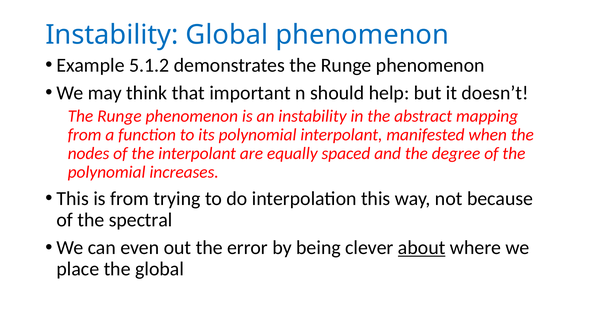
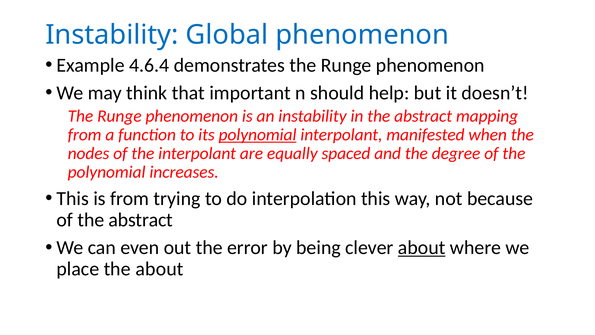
5.1.2: 5.1.2 -> 4.6.4 (149, 65)
polynomial underline: none -> present (258, 135)
of the spectral: spectral -> abstract (141, 220)
the global: global -> about (159, 269)
